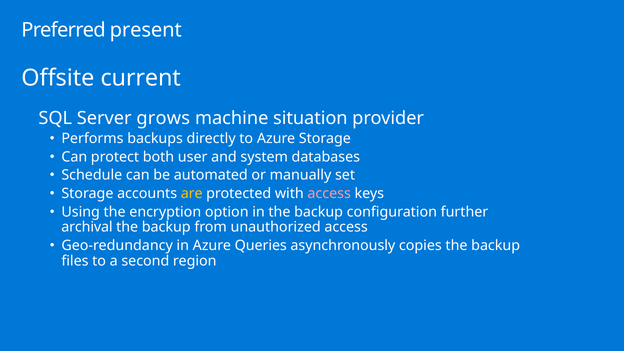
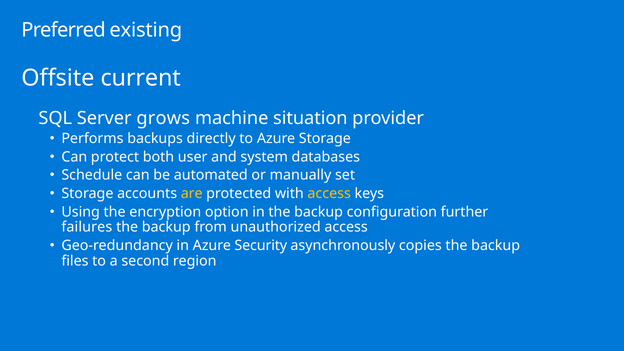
present: present -> existing (146, 30)
access colour: pink -> yellow (329, 194)
archival: archival -> failures (87, 227)
Queries: Queries -> Security (261, 246)
